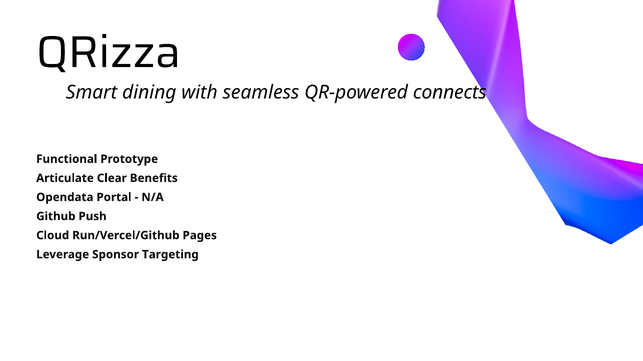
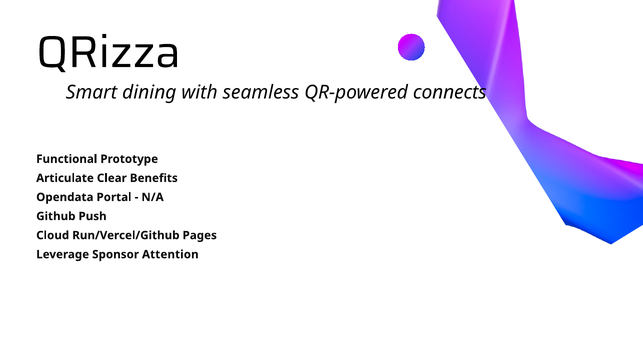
Targeting: Targeting -> Attention (170, 255)
